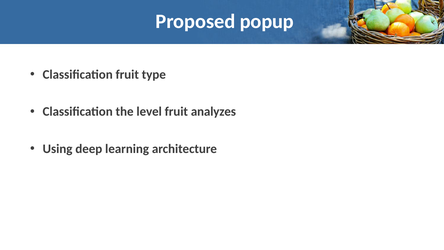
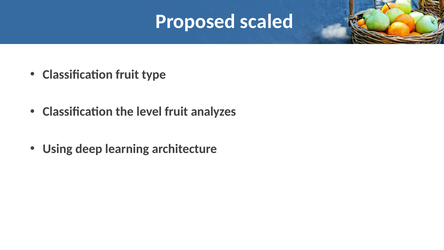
popup: popup -> scaled (267, 21)
